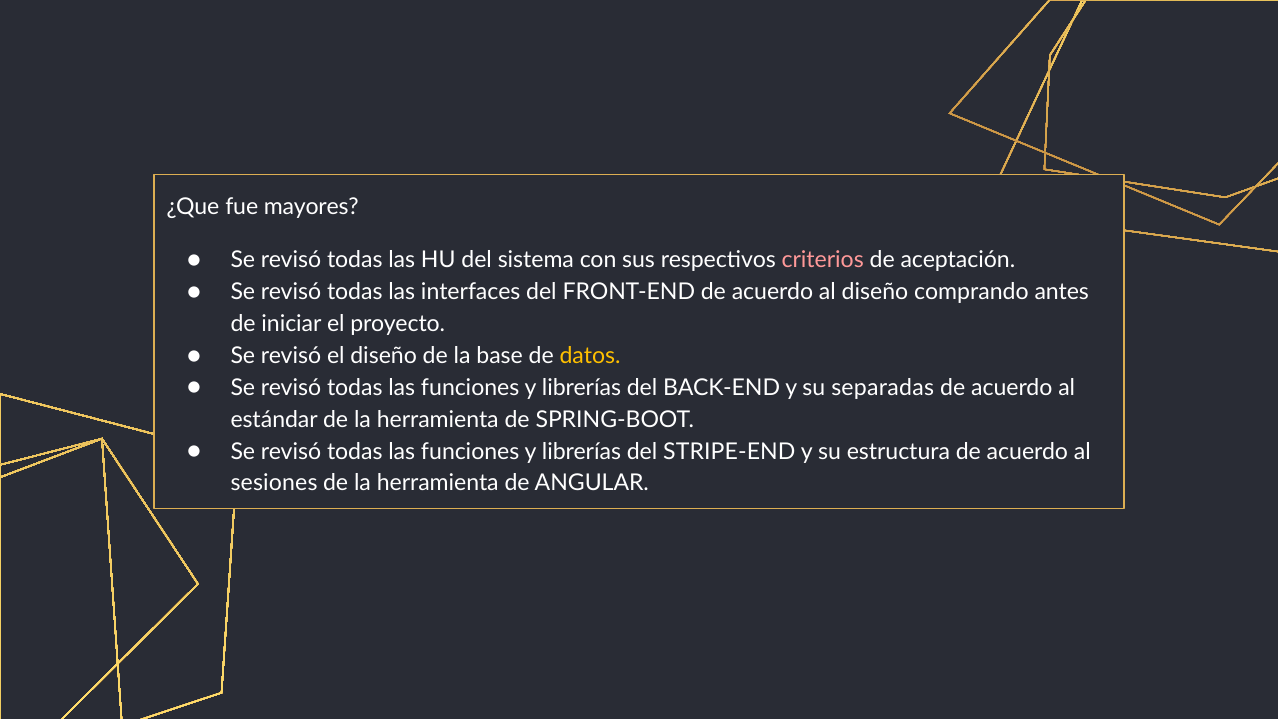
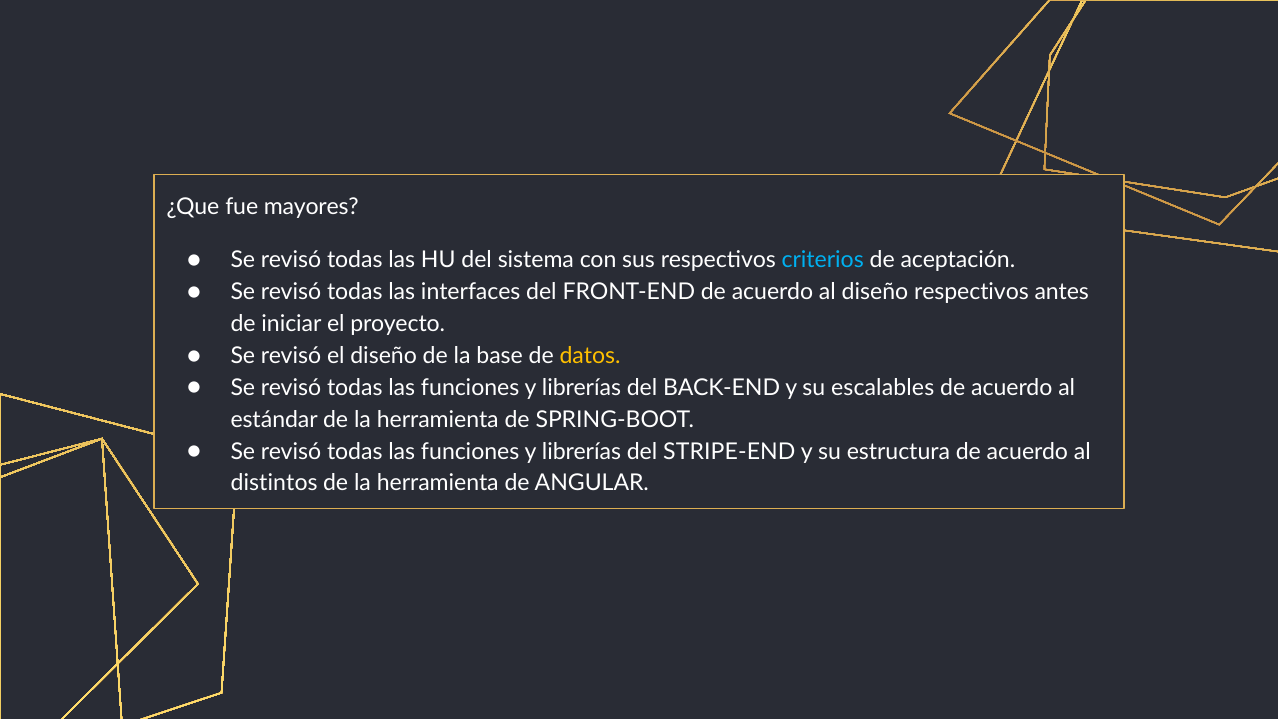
criterios colour: pink -> light blue (823, 260)
diseño comprando: comprando -> respectivos (971, 292)
separadas: separadas -> escalables (883, 388)
sesiones: sesiones -> distintos (274, 483)
